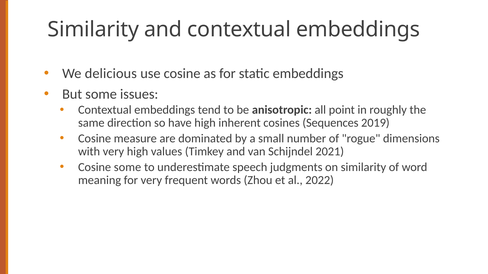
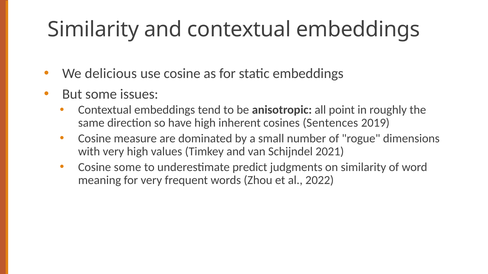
Sequences: Sequences -> Sentences (330, 123)
speech: speech -> predict (250, 167)
